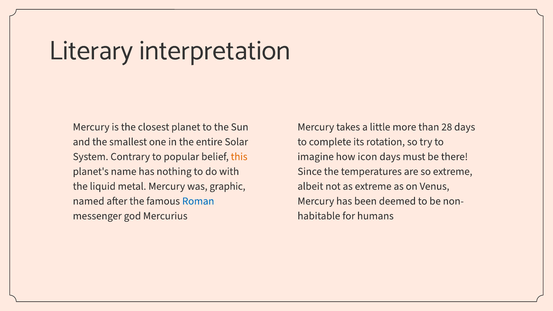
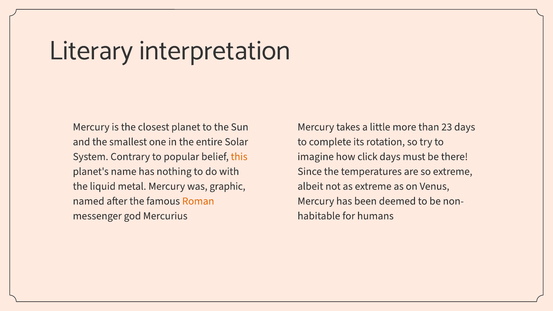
28: 28 -> 23 (447, 127)
icon: icon -> click (368, 157)
Roman colour: blue -> orange (198, 201)
